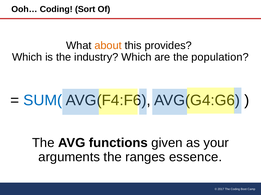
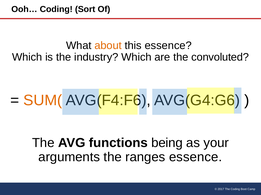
this provides: provides -> essence (168, 46)
population: population -> convoluted (220, 57)
SUM( colour: blue -> orange (43, 101)
given: given -> being (167, 143)
